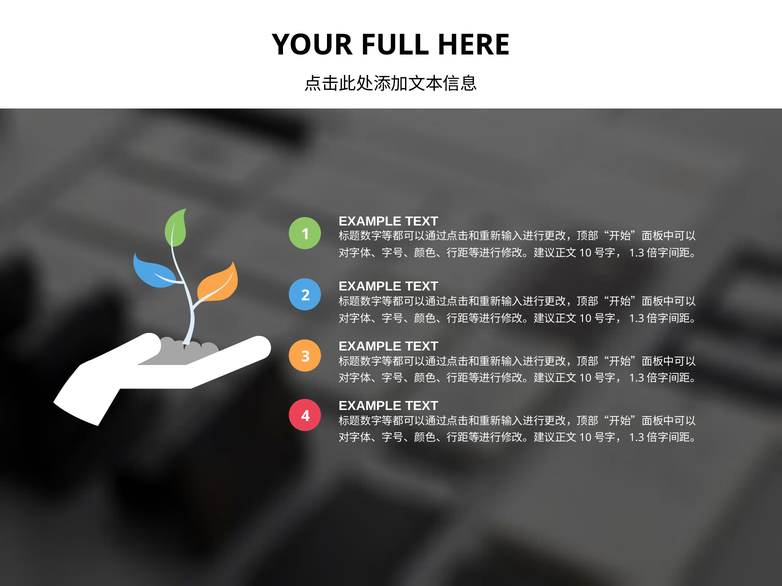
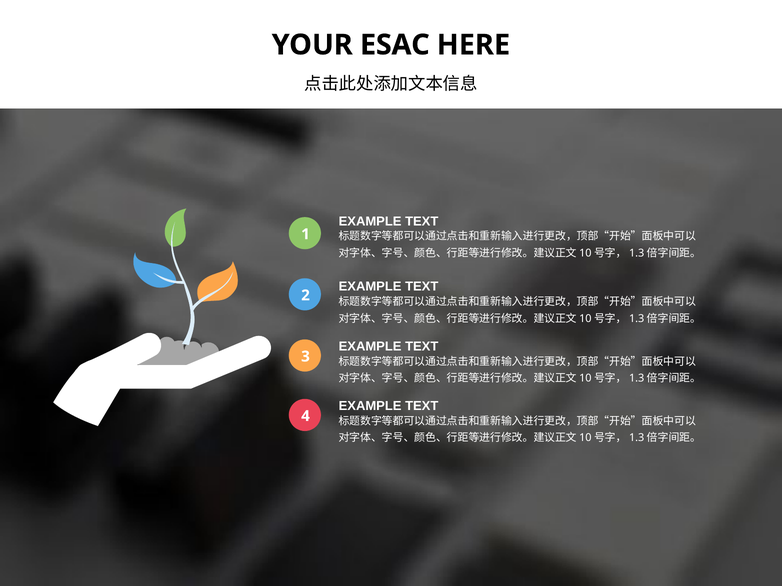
FULL: FULL -> ESAC (395, 45)
